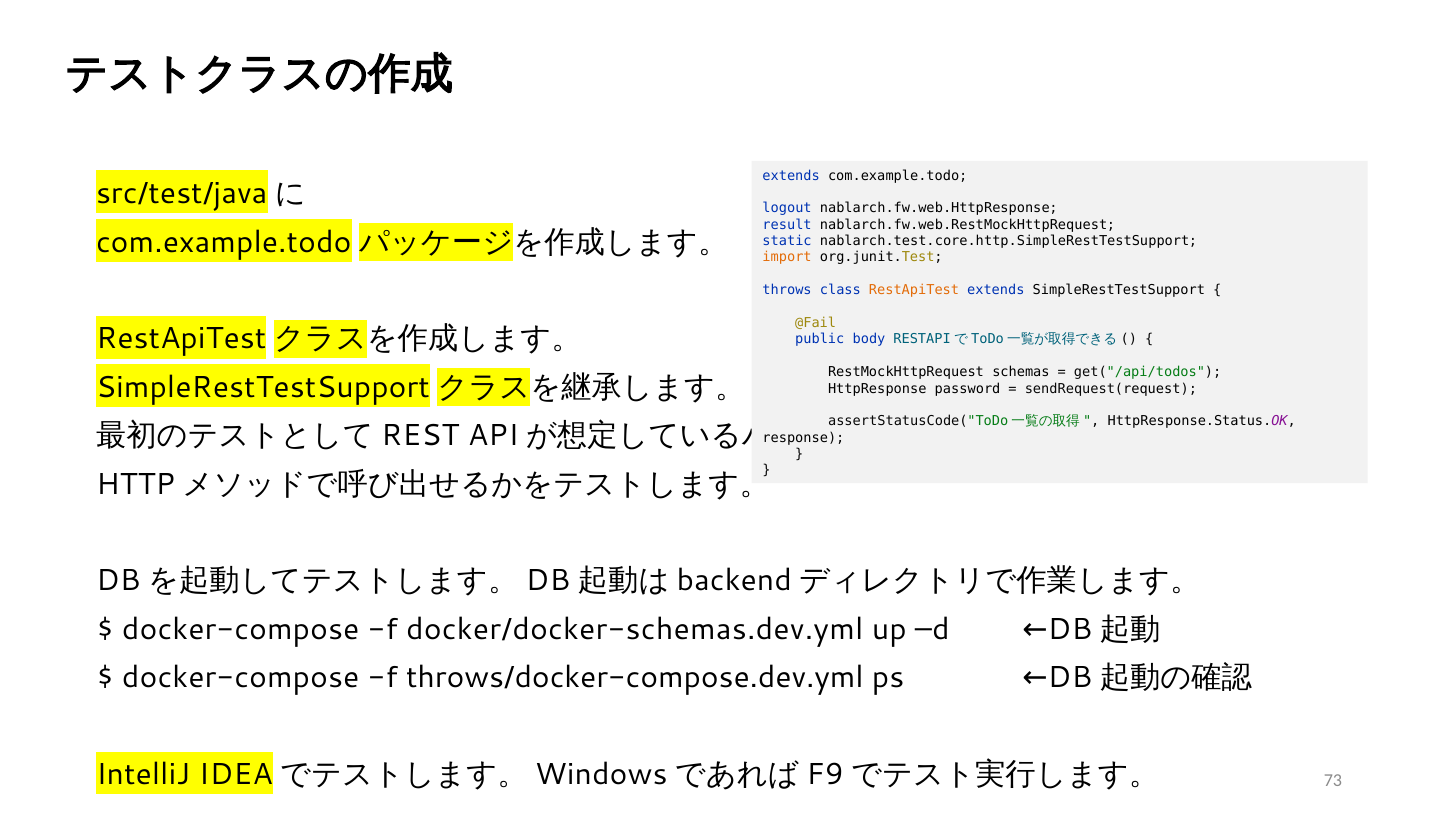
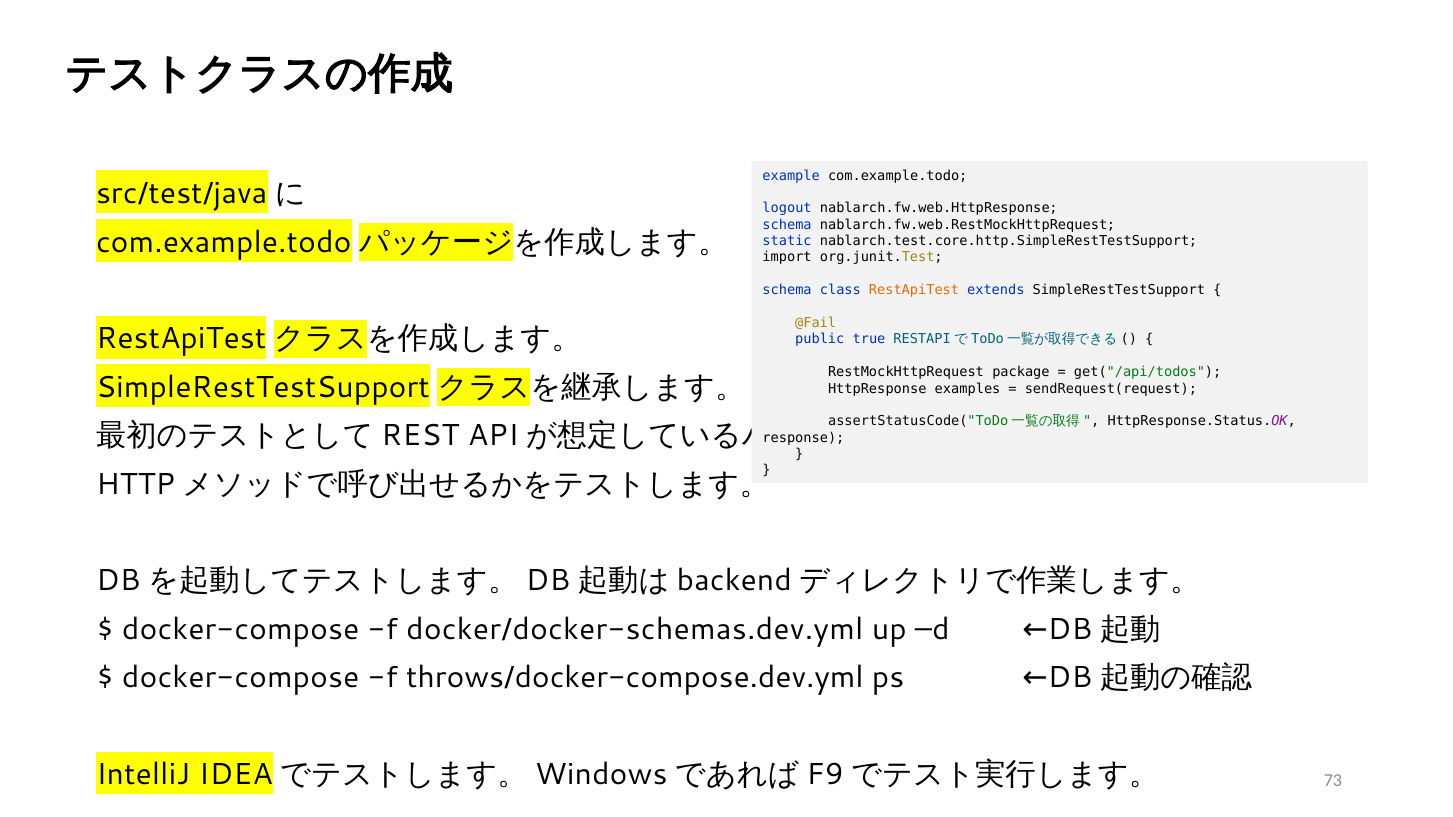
extends: extends -> example (791, 176)
result: result -> schema (787, 225)
import colour: orange -> black (787, 258)
throws: throws -> schema (787, 290)
body: body -> true (869, 339)
schemas: schemas -> package (1021, 372)
password: password -> examples (968, 389)
